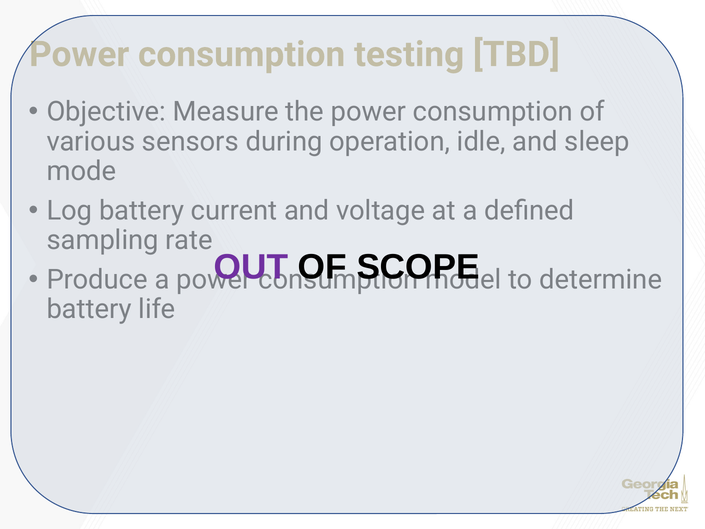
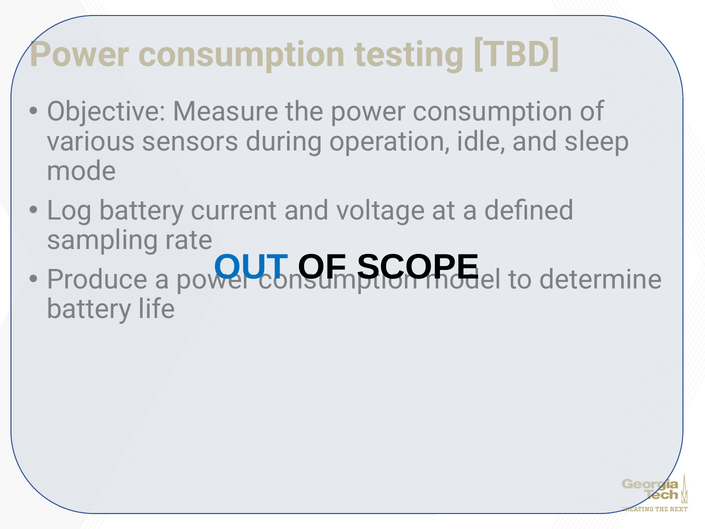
OUT colour: purple -> blue (251, 267)
